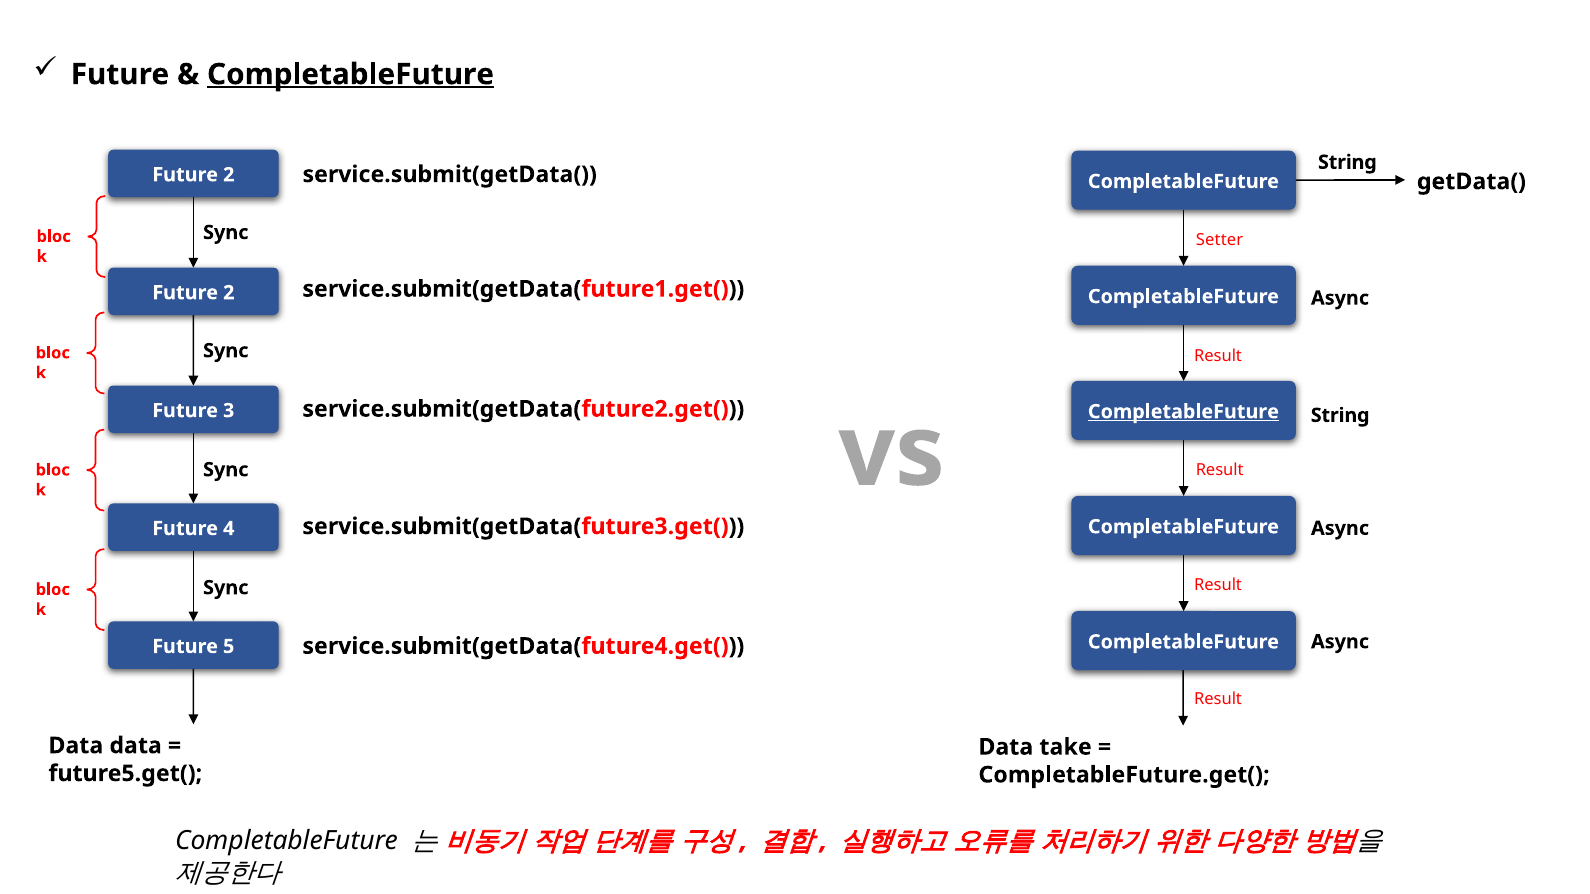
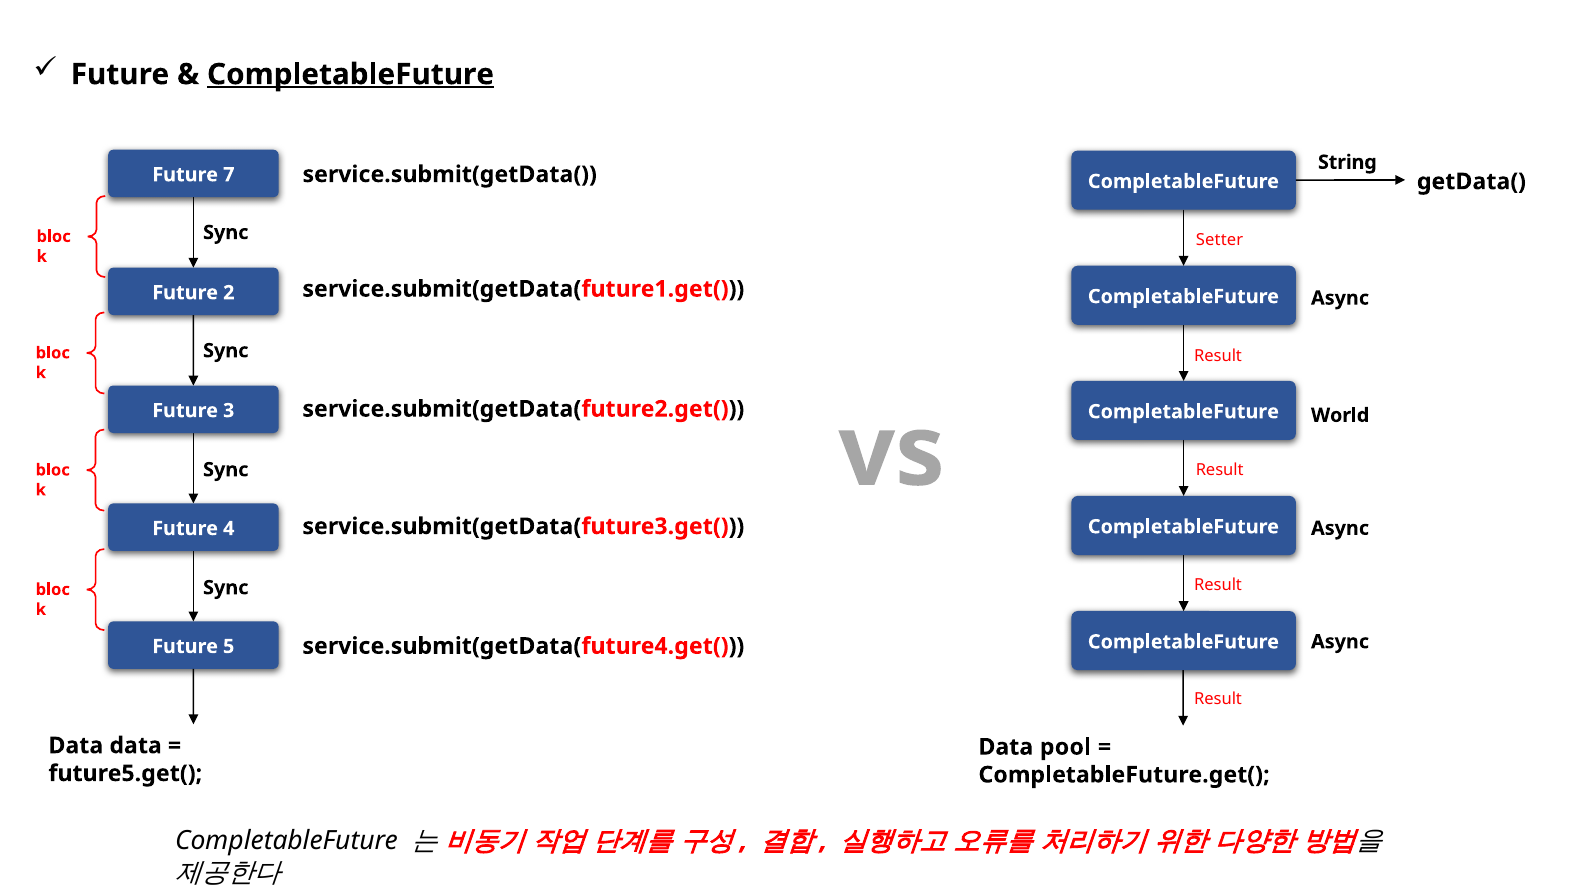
2: 2 -> 7 (229, 175)
CompletableFuture underline: present -> none (1183, 412)
String: String -> World (1340, 416)
take: take -> pool (1065, 747)
